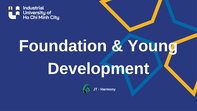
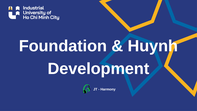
Young: Young -> Huynh (153, 46)
